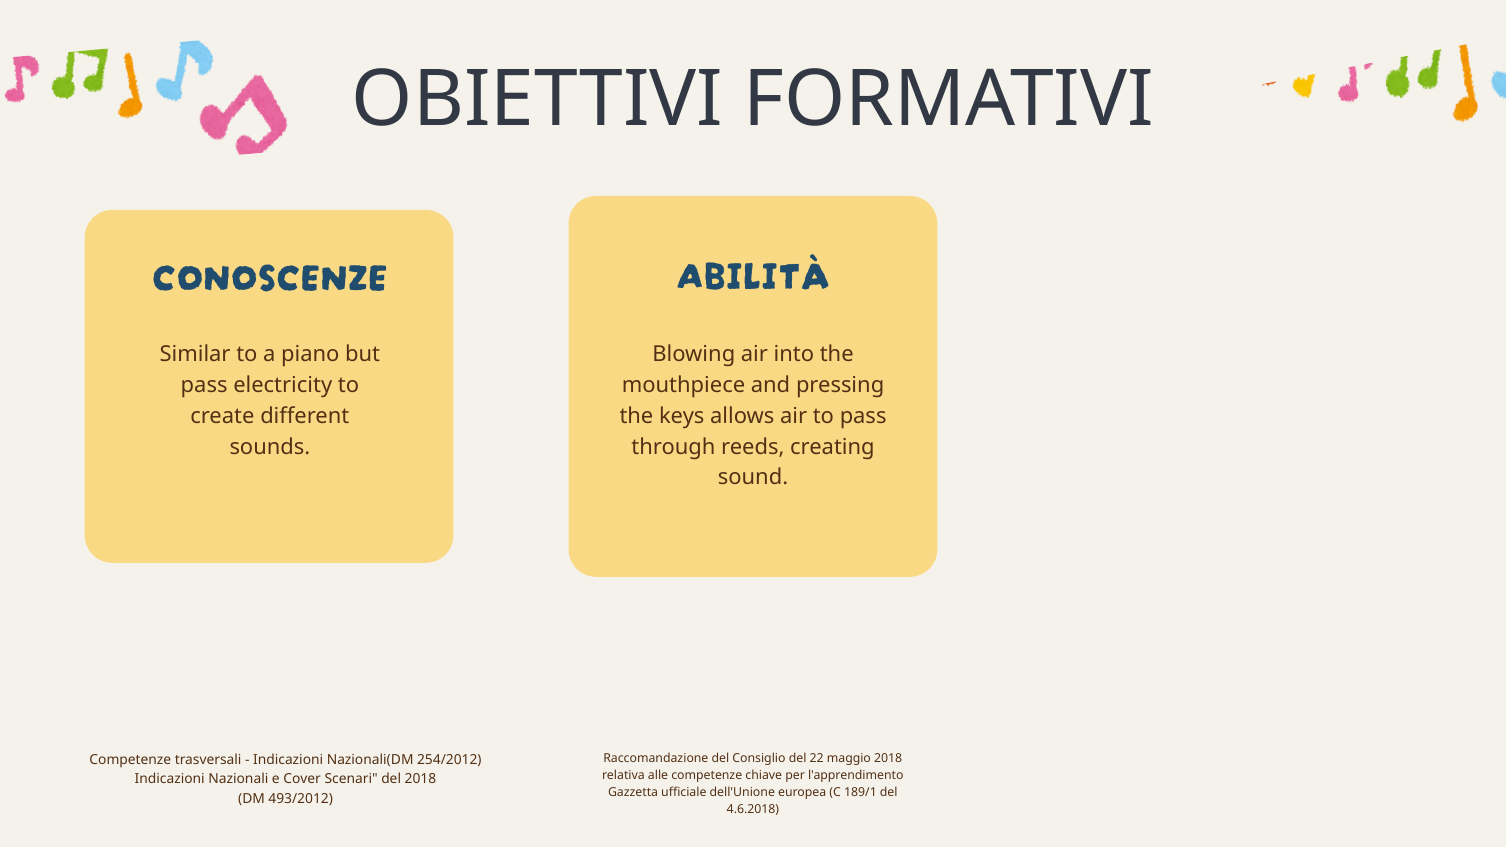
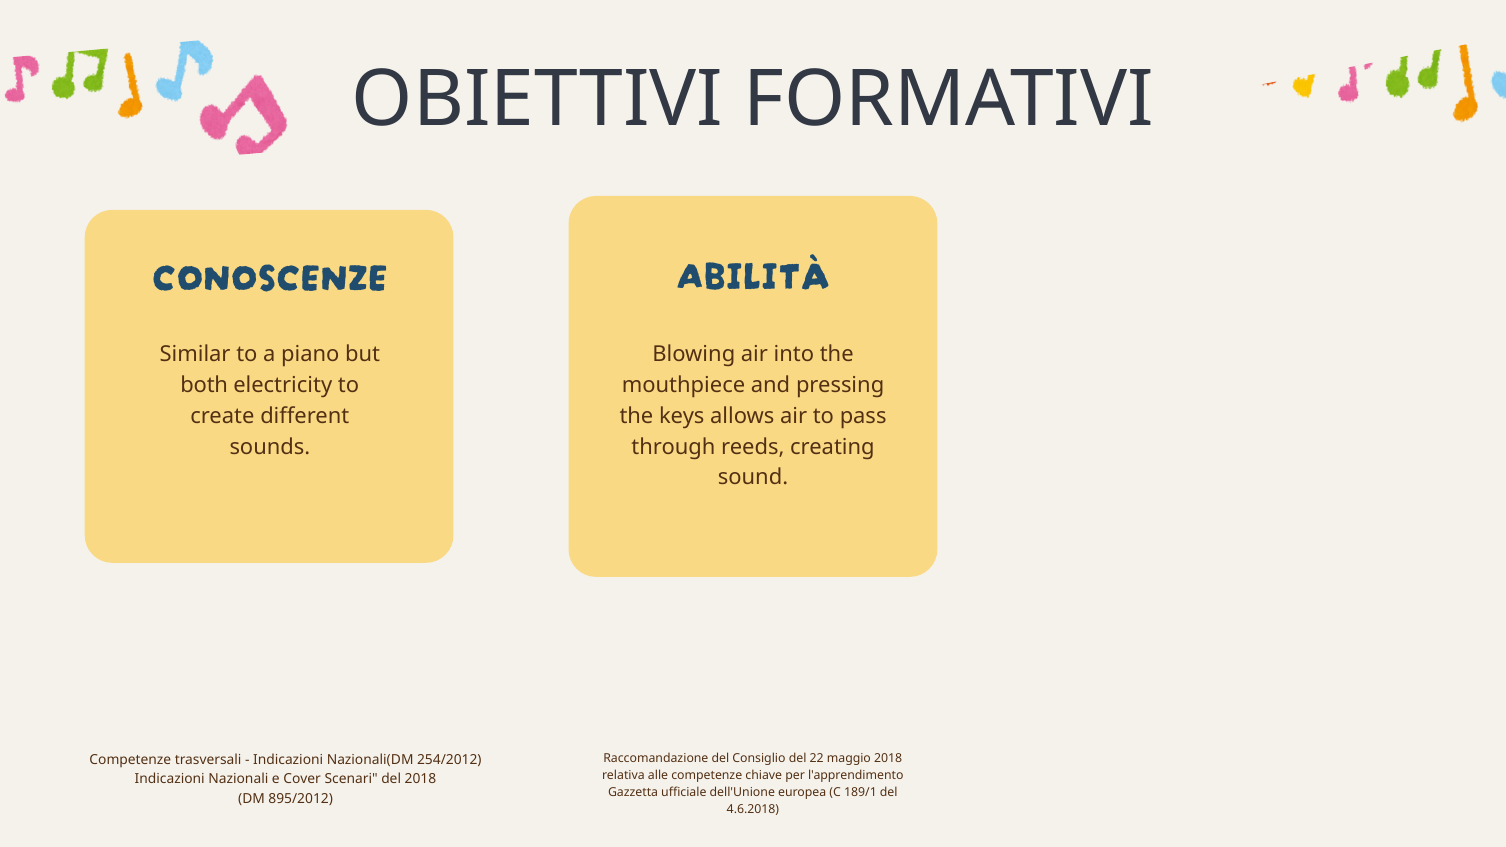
pass: pass -> both (204, 385)
493/2012: 493/2012 -> 895/2012 (301, 799)
